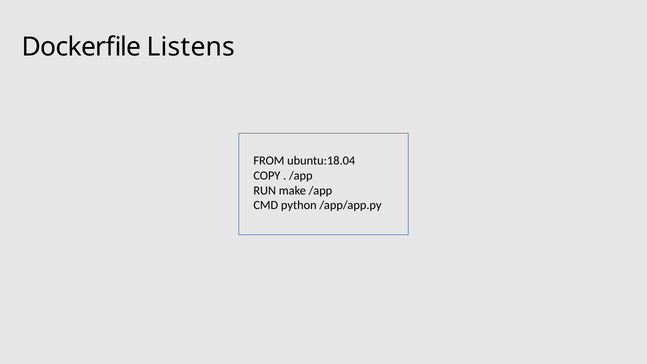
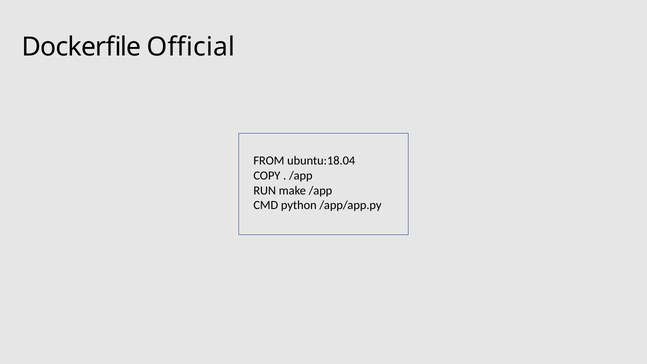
Listens: Listens -> Official (191, 47)
